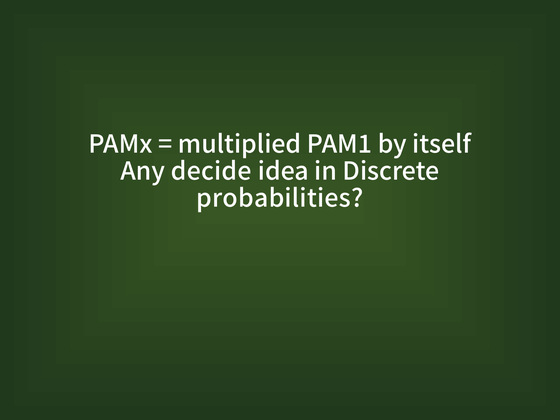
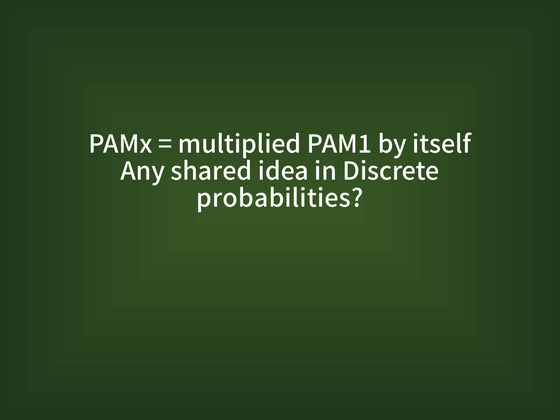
decide: decide -> shared (211, 172)
